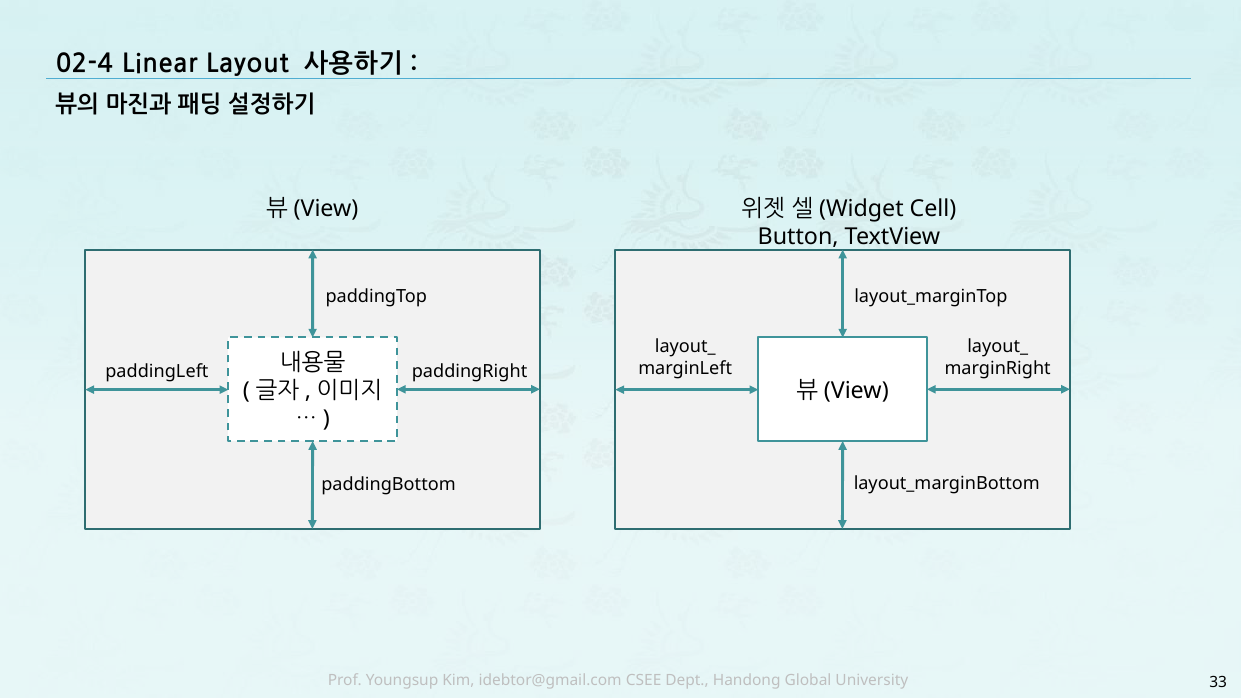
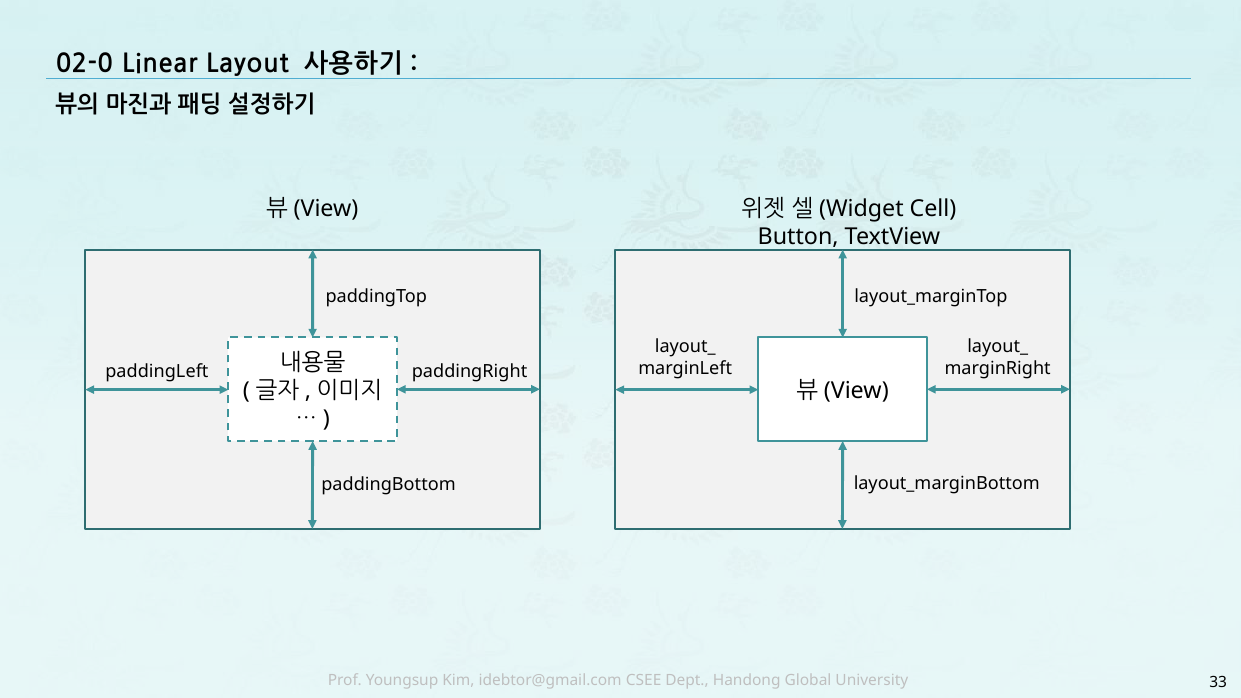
02-4: 02-4 -> 02-0 (84, 64)
